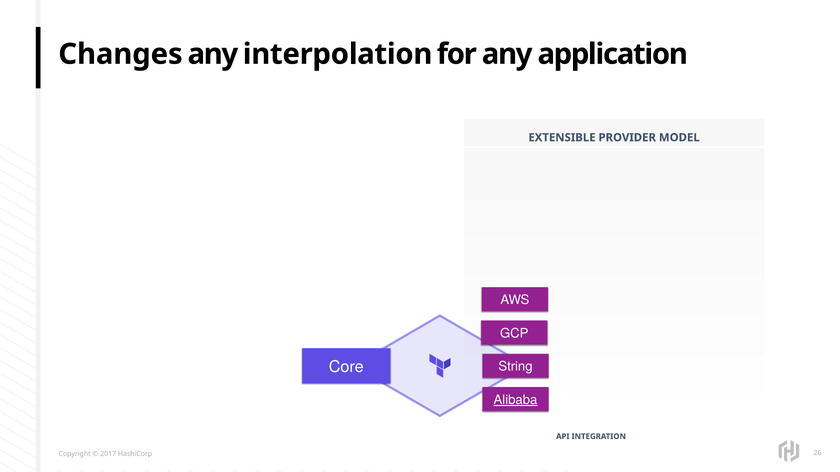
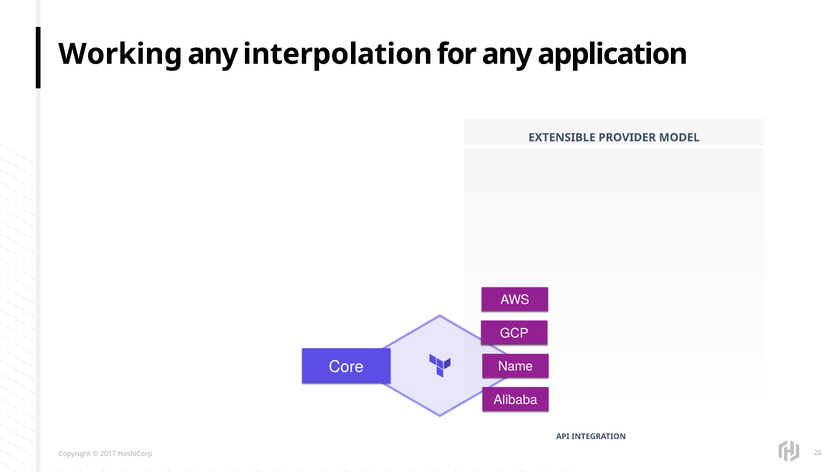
Changes: Changes -> Working (120, 54)
String: String -> Name (516, 367)
Alibaba underline: present -> none (515, 400)
